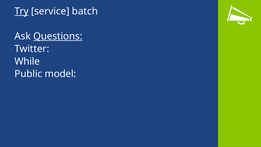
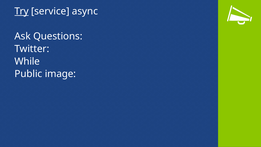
batch: batch -> async (85, 11)
Questions underline: present -> none (58, 36)
model: model -> image (60, 74)
